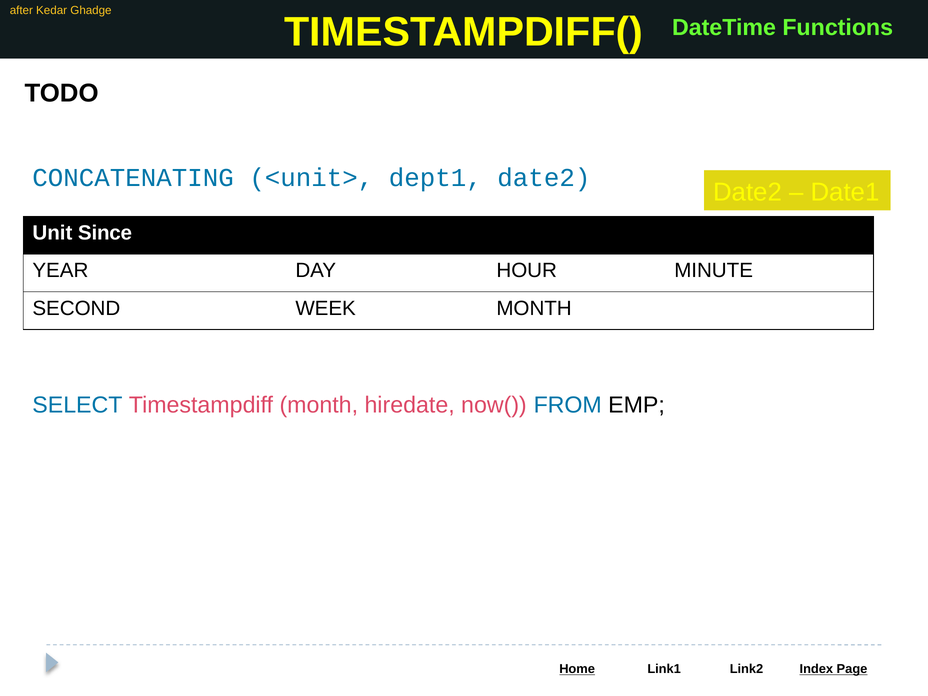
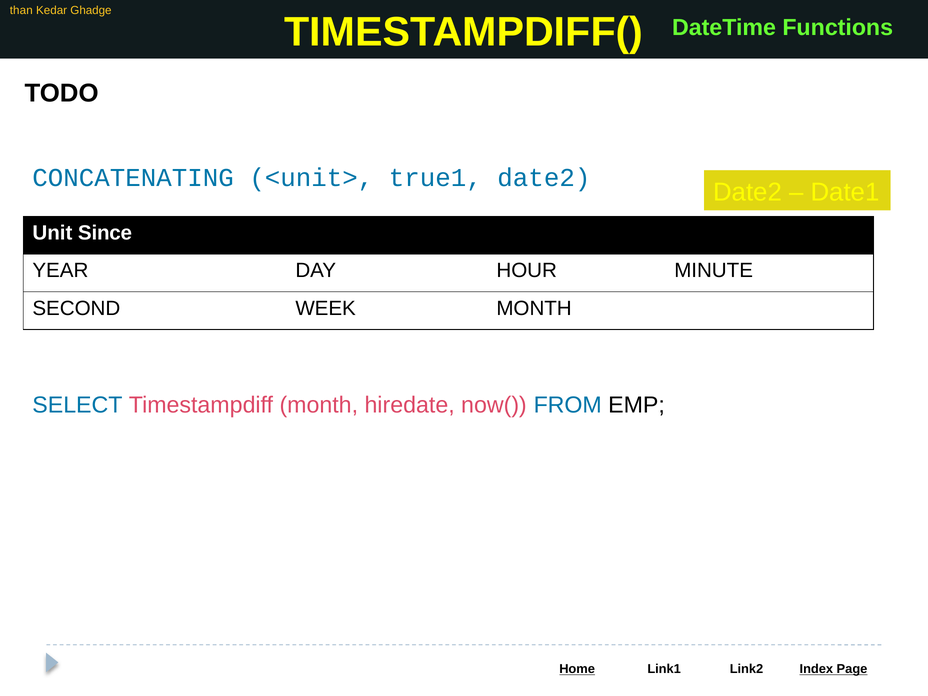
after: after -> than (21, 11)
dept1: dept1 -> true1 (435, 178)
